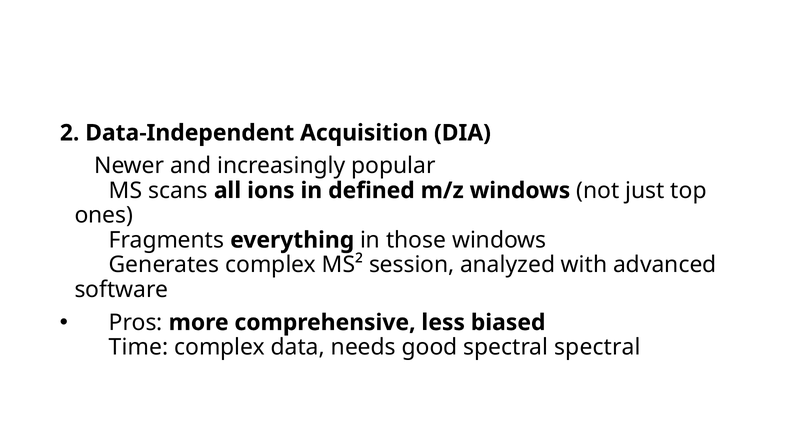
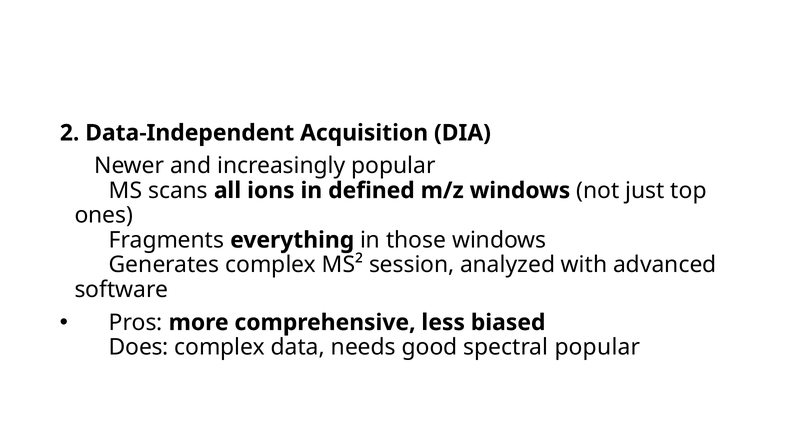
Time: Time -> Does (139, 347)
spectral spectral: spectral -> popular (597, 347)
